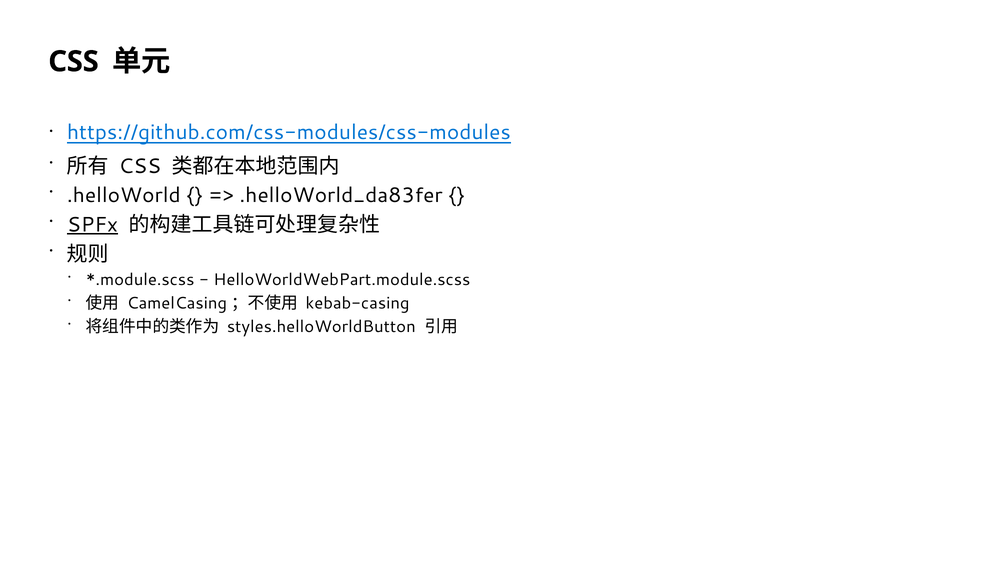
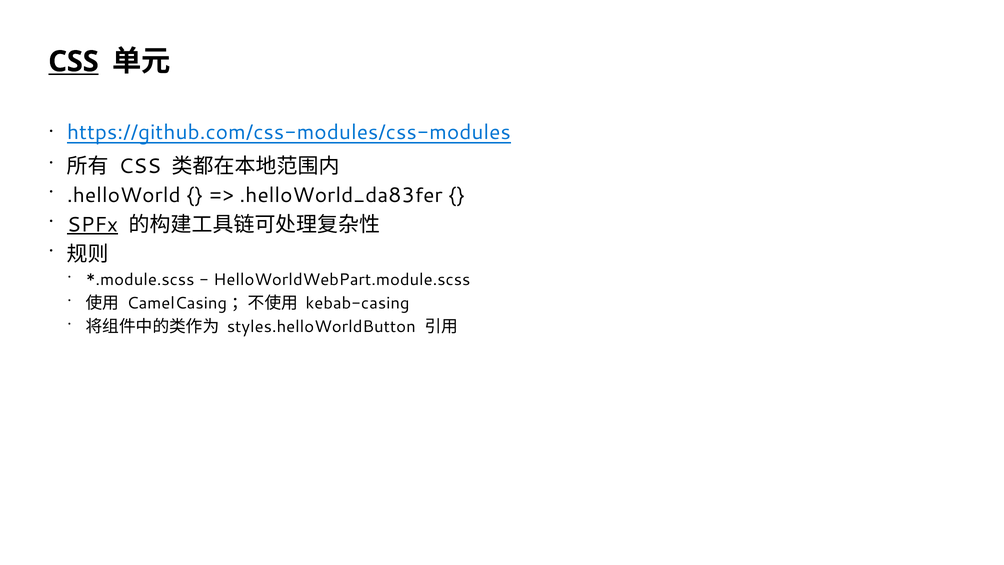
CSS underline: none -> present (74, 62)
